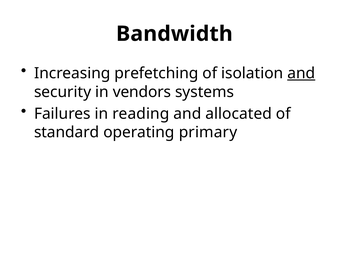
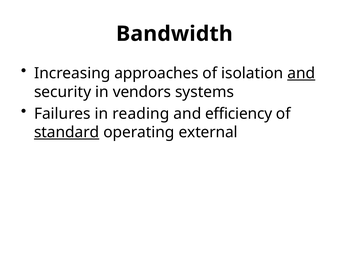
prefetching: prefetching -> approaches (156, 73)
allocated: allocated -> efficiency (239, 114)
standard underline: none -> present (67, 132)
primary: primary -> external (208, 132)
